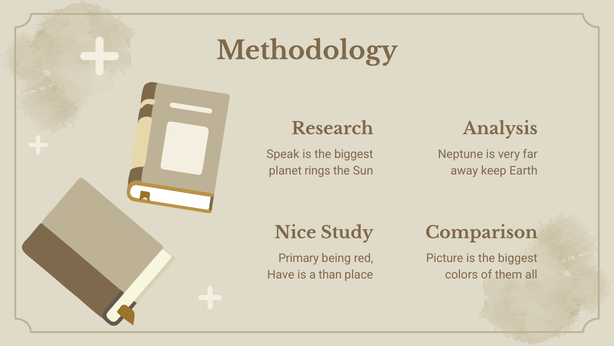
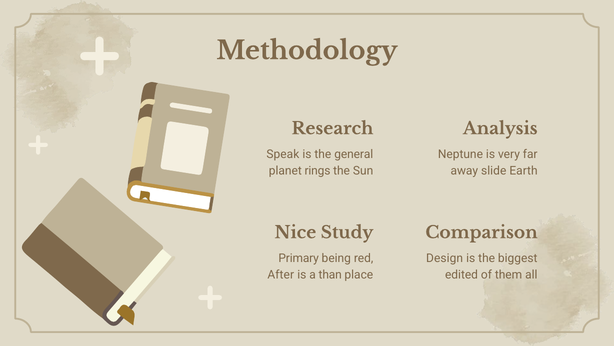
biggest: biggest -> general (354, 154)
keep: keep -> slide (494, 170)
Picture: Picture -> Design (445, 258)
Have: Have -> After (281, 274)
colors: colors -> edited (461, 274)
